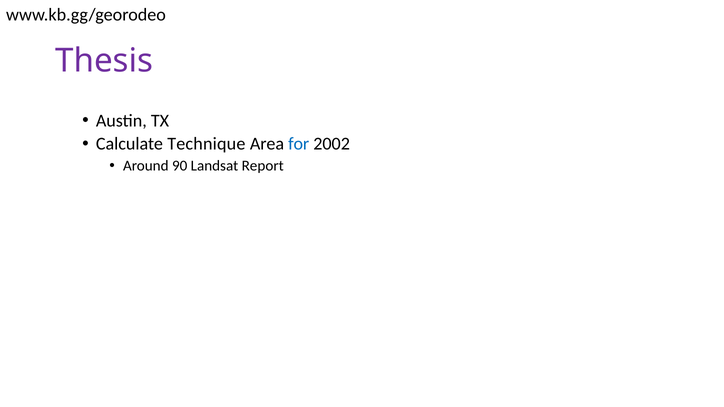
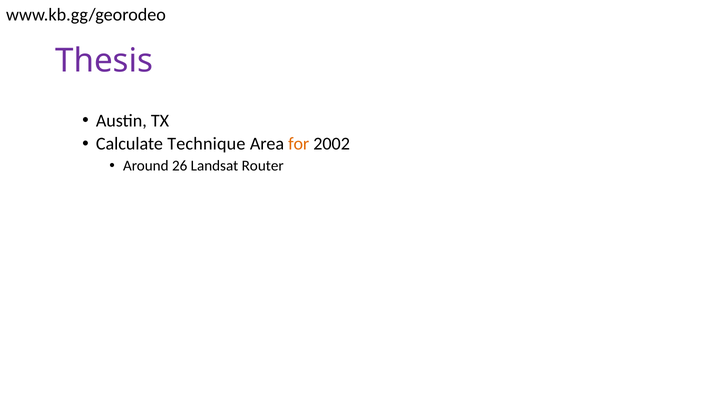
for colour: blue -> orange (299, 144)
90: 90 -> 26 (180, 166)
Report: Report -> Router (263, 166)
